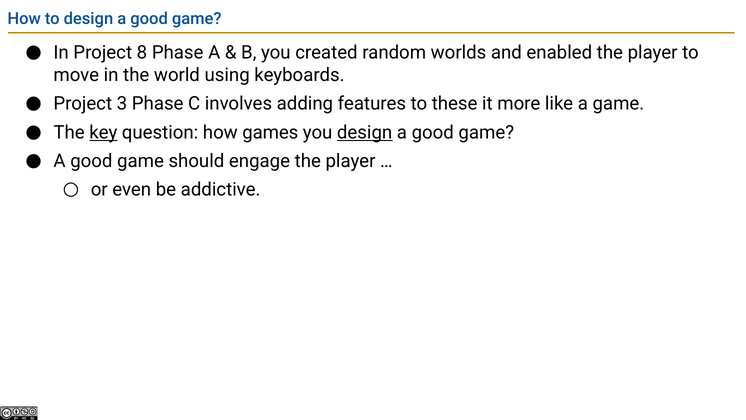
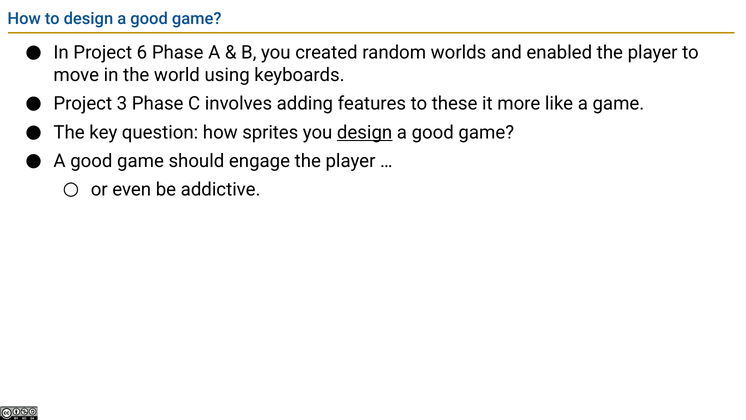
8: 8 -> 6 (142, 53)
key underline: present -> none (103, 132)
games: games -> sprites (270, 132)
